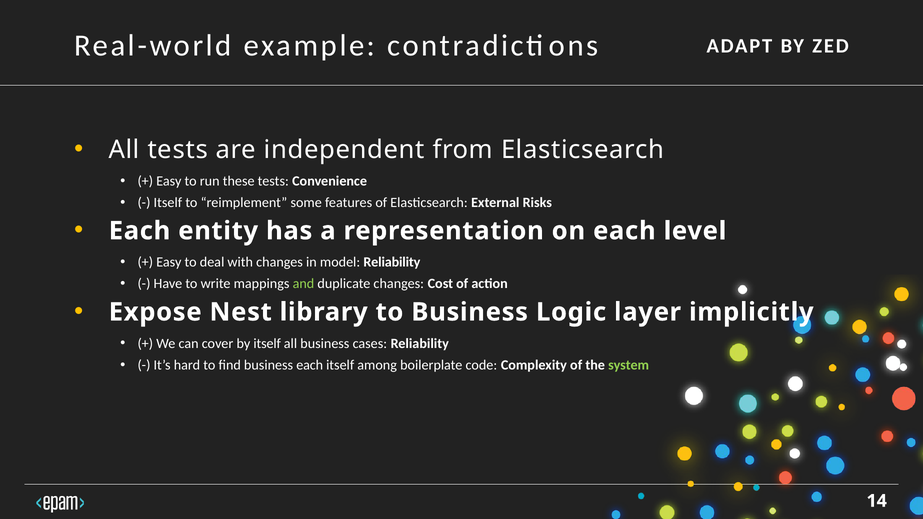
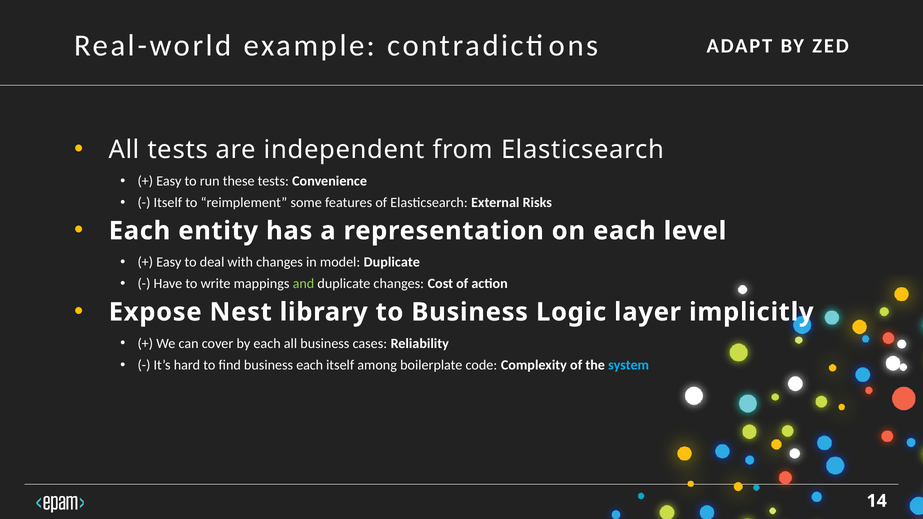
model Reliability: Reliability -> Duplicate (392, 262)
by itself: itself -> each (267, 344)
system colour: light green -> light blue (629, 365)
